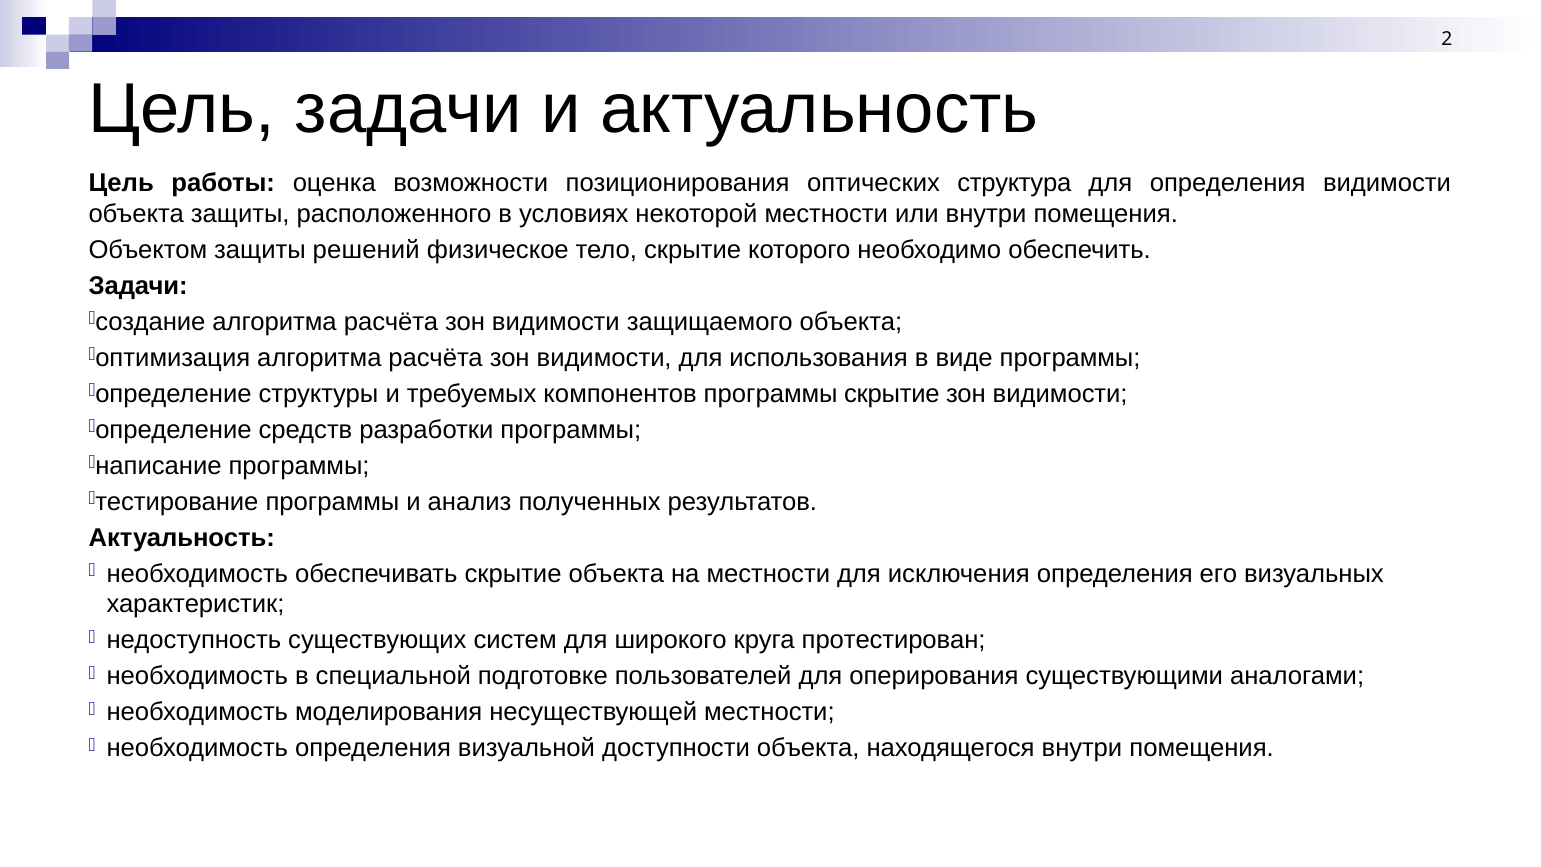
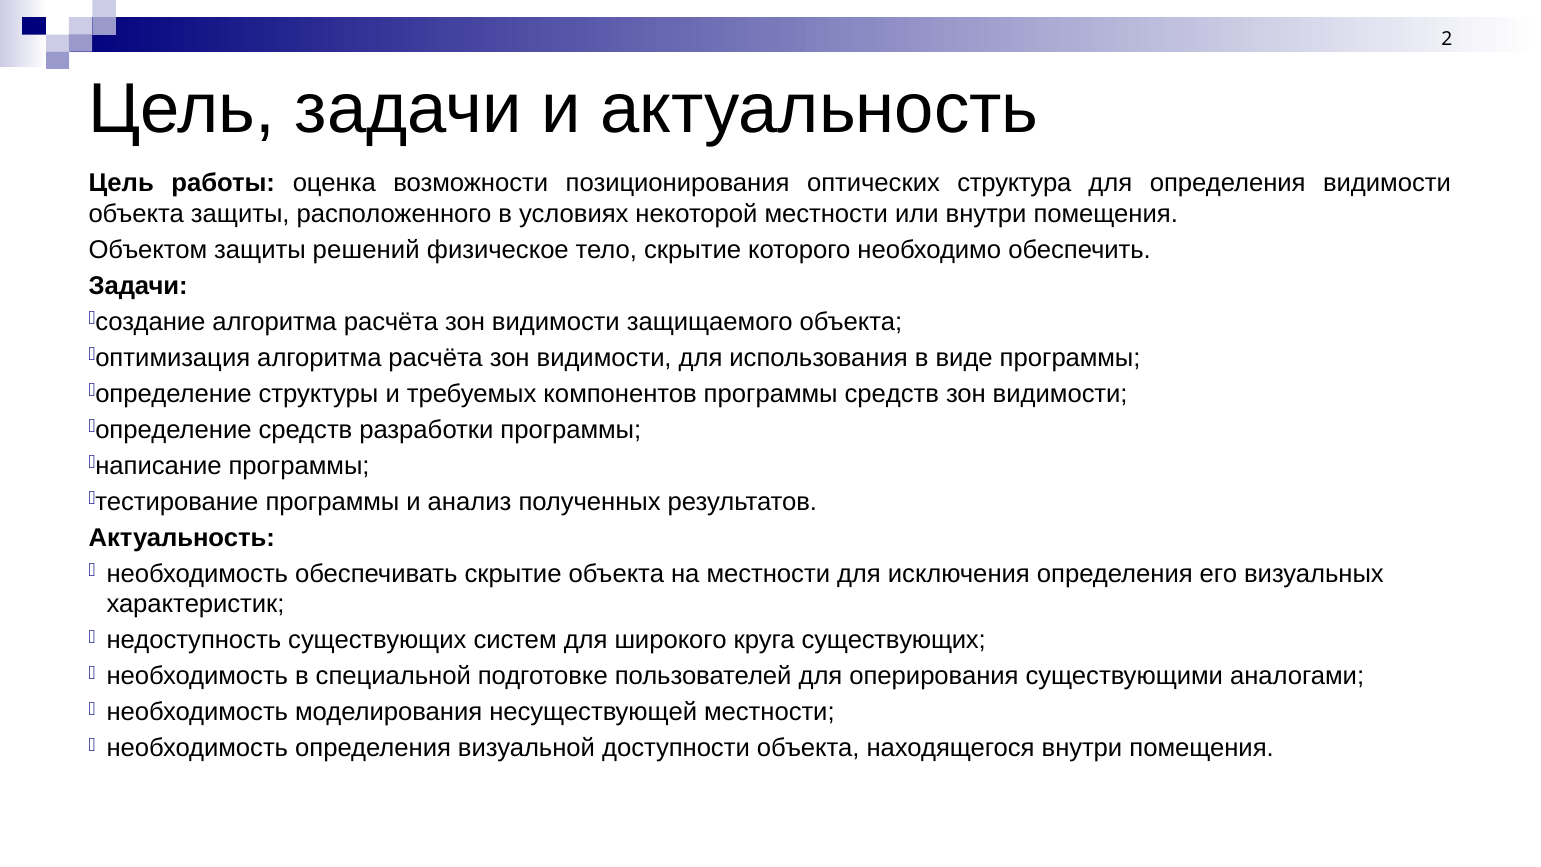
программы скрытие: скрытие -> средств (892, 394)
круга протестирован: протестирован -> существующих (894, 640)
